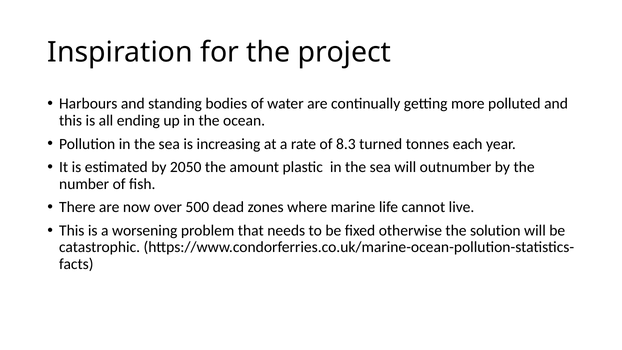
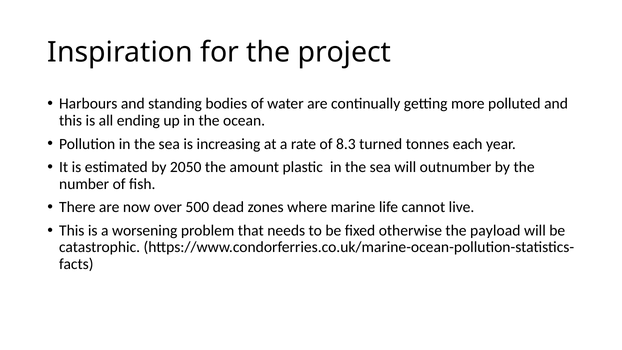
solution: solution -> payload (495, 230)
